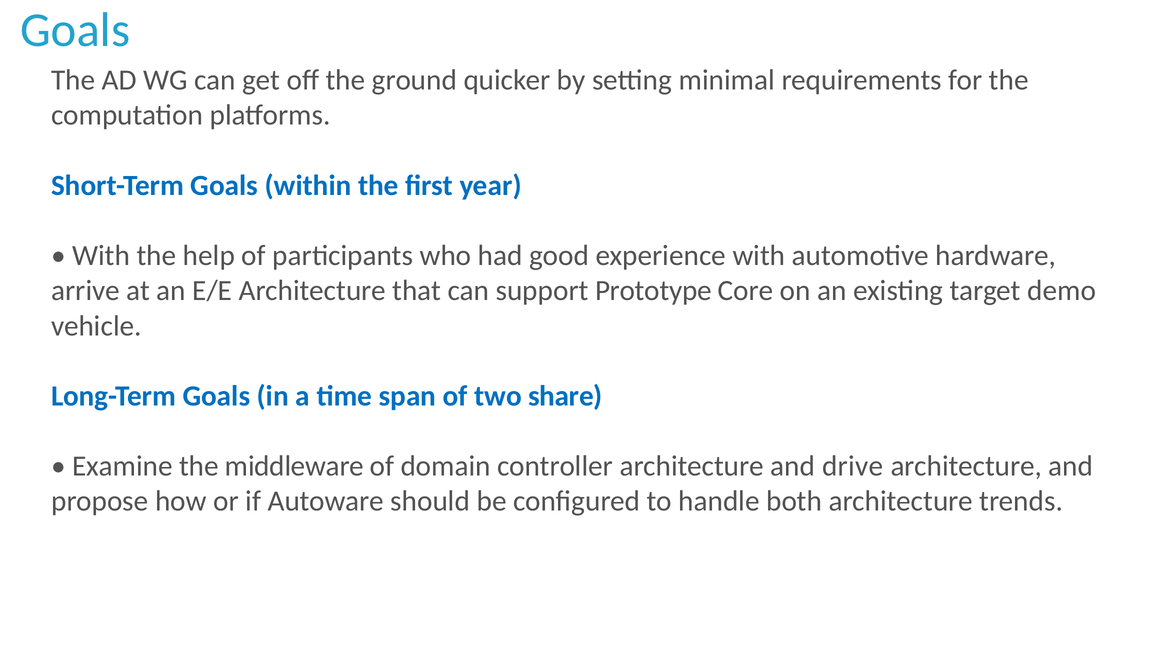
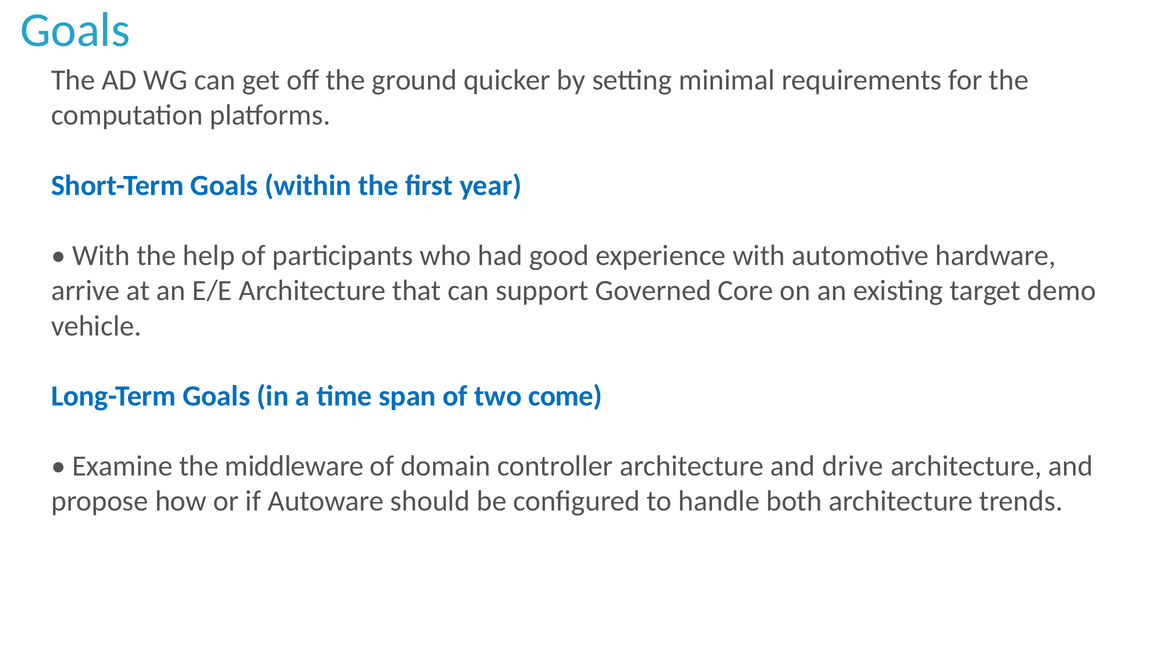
Prototype: Prototype -> Governed (653, 291)
share: share -> come (565, 396)
